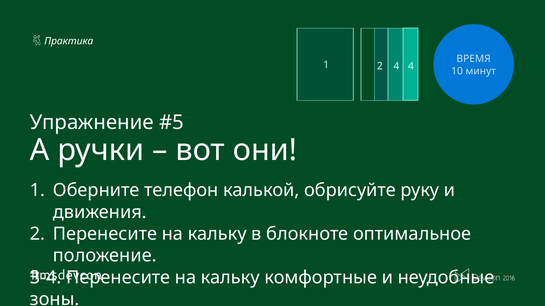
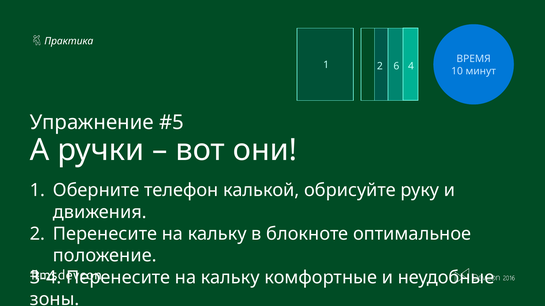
2 4: 4 -> 6 (396, 66)
